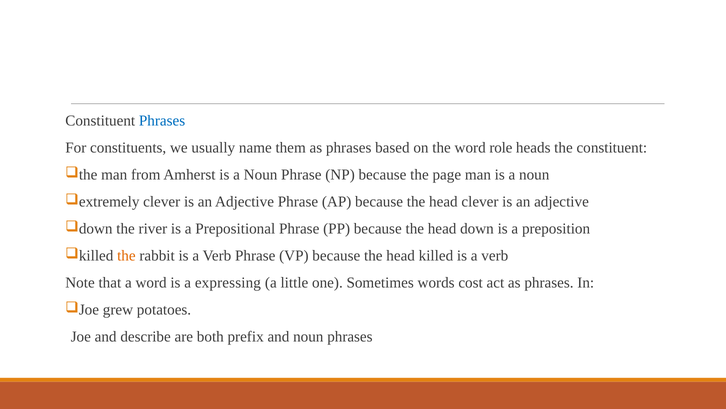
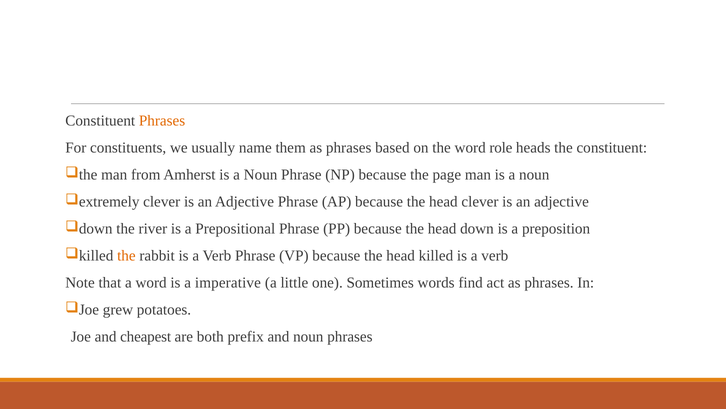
Phrases colour: blue -> orange (162, 121)
expressing: expressing -> imperative (228, 282)
cost: cost -> find (471, 282)
describe: describe -> cheapest (146, 336)
